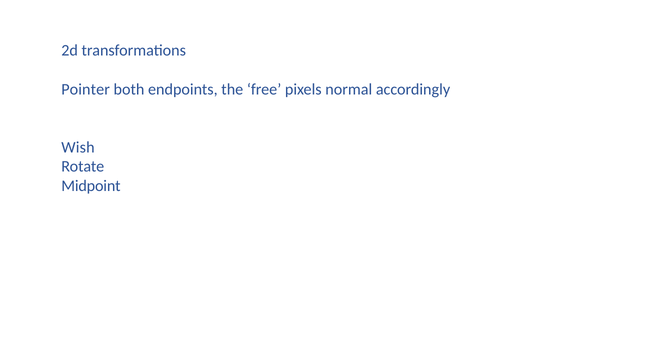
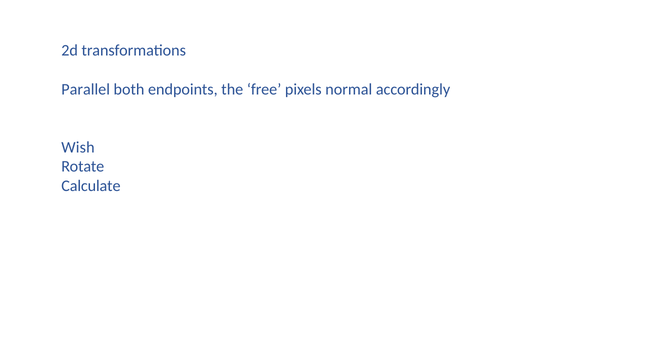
Pointer: Pointer -> Parallel (86, 89)
Midpoint: Midpoint -> Calculate (91, 186)
